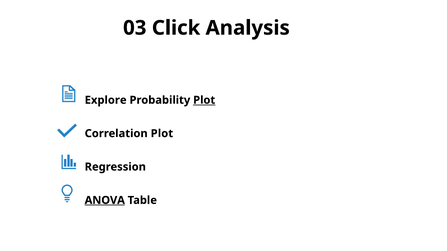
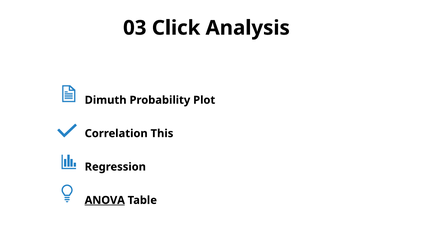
Explore: Explore -> Dimuth (106, 100)
Plot underline: present -> none (204, 100)
Correlation Plot: Plot -> This (162, 134)
